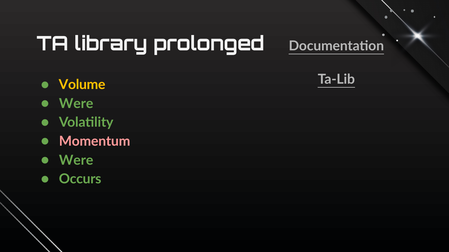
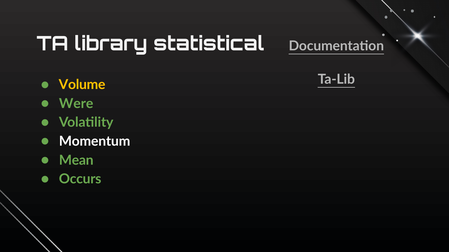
prolonged: prolonged -> statistical (209, 44)
Momentum colour: pink -> white (95, 142)
Were: Were -> Mean (76, 161)
